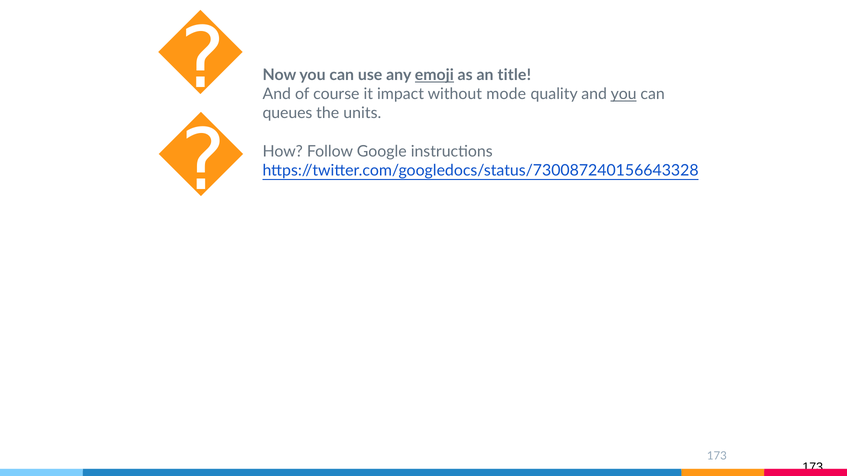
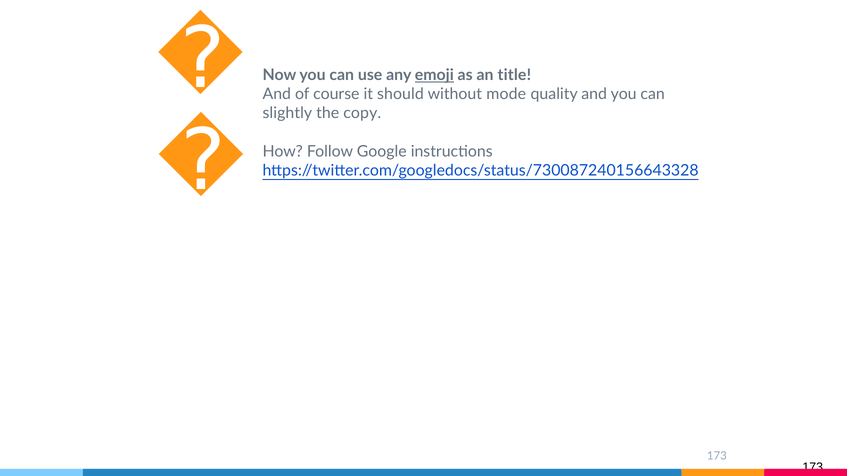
impact: impact -> should (400, 94)
you underline: present -> none (624, 94)
queues: queues -> slightly (287, 113)
units: units -> copy (362, 113)
